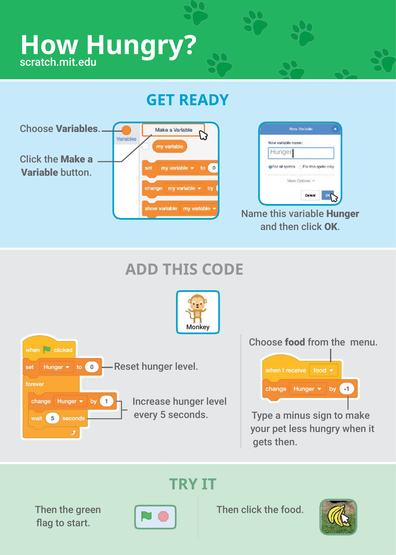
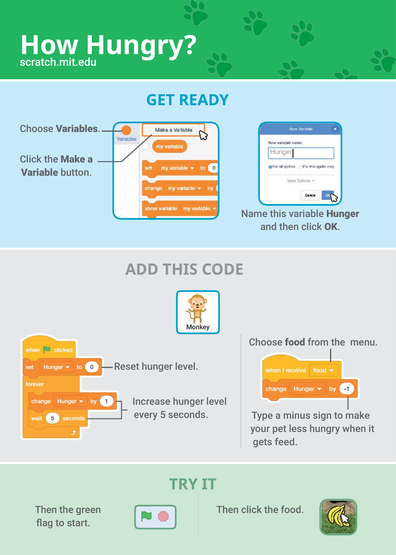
gets then: then -> feed (286, 442)
